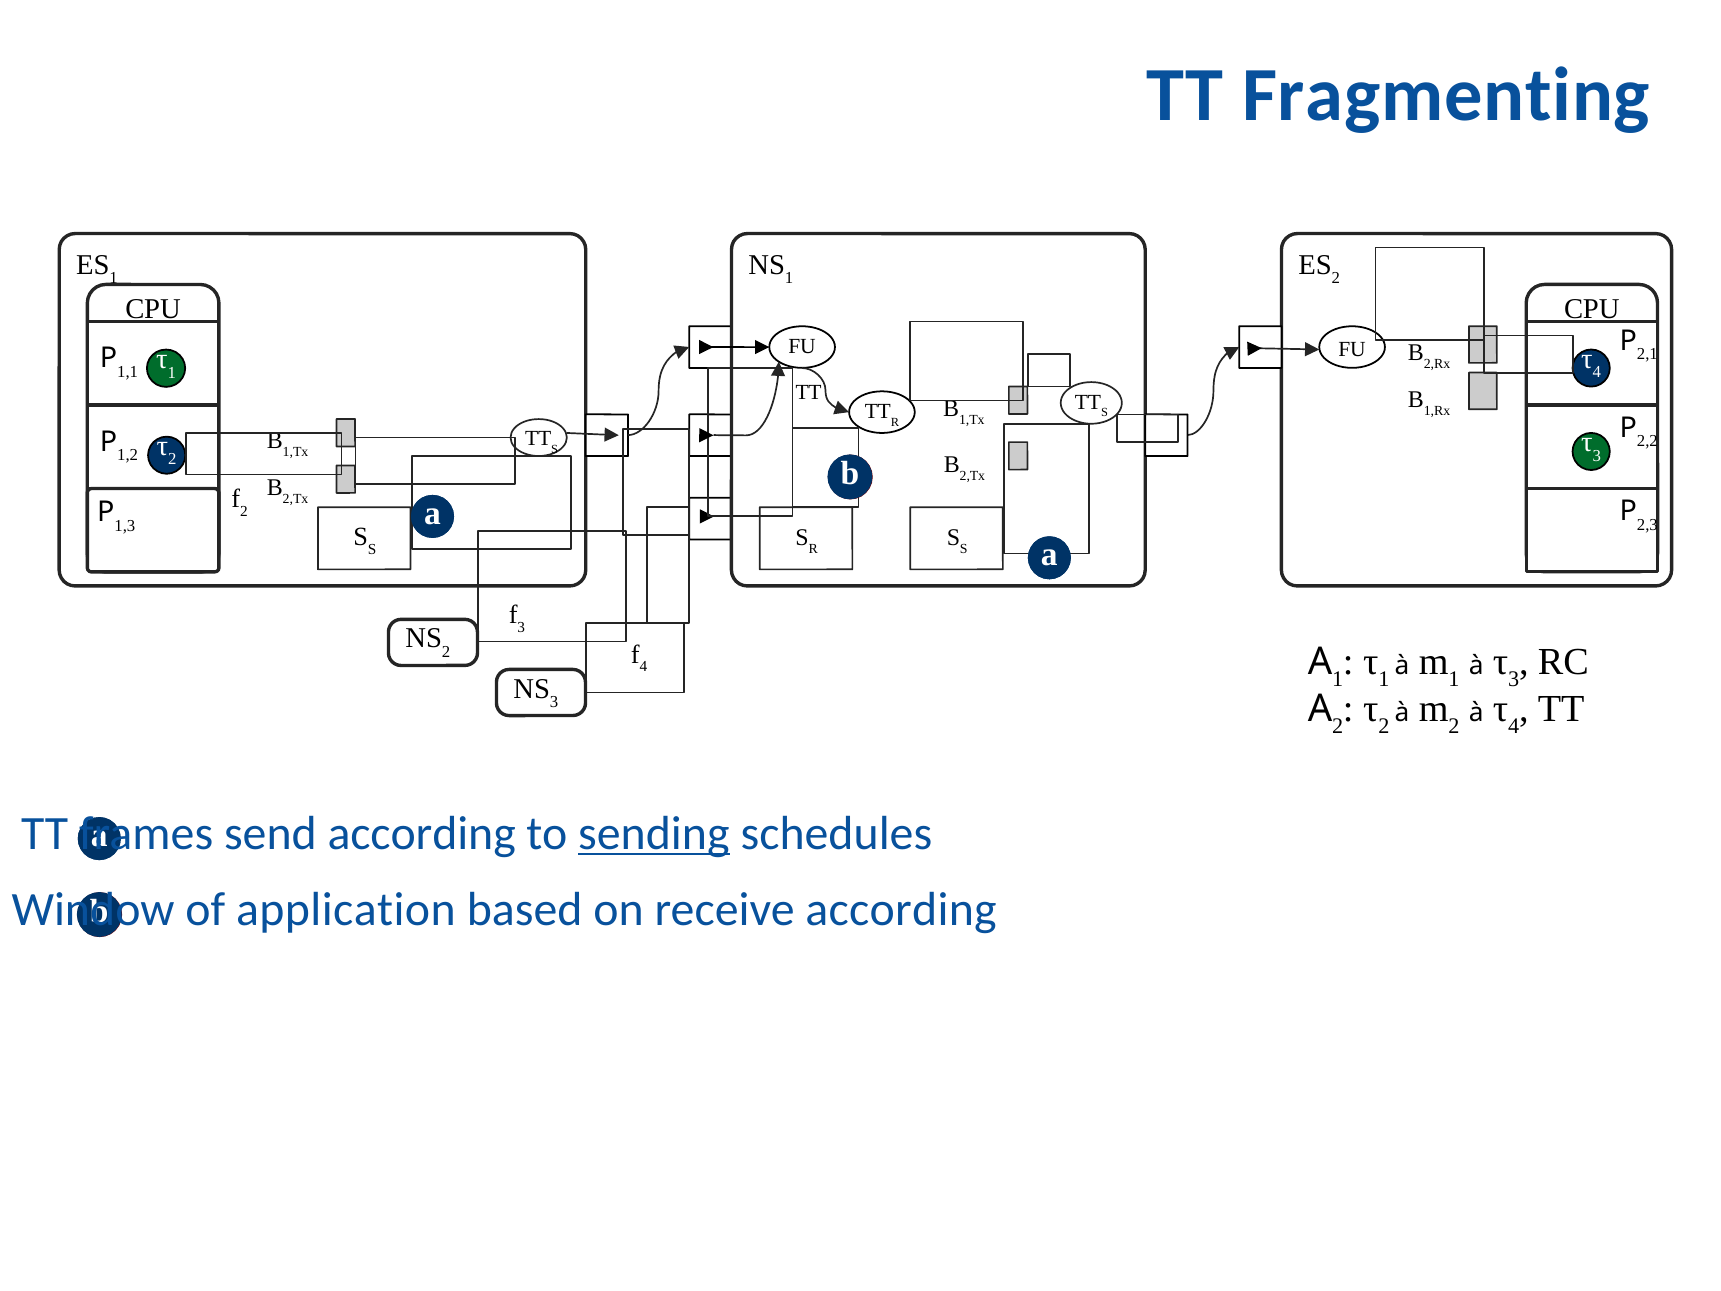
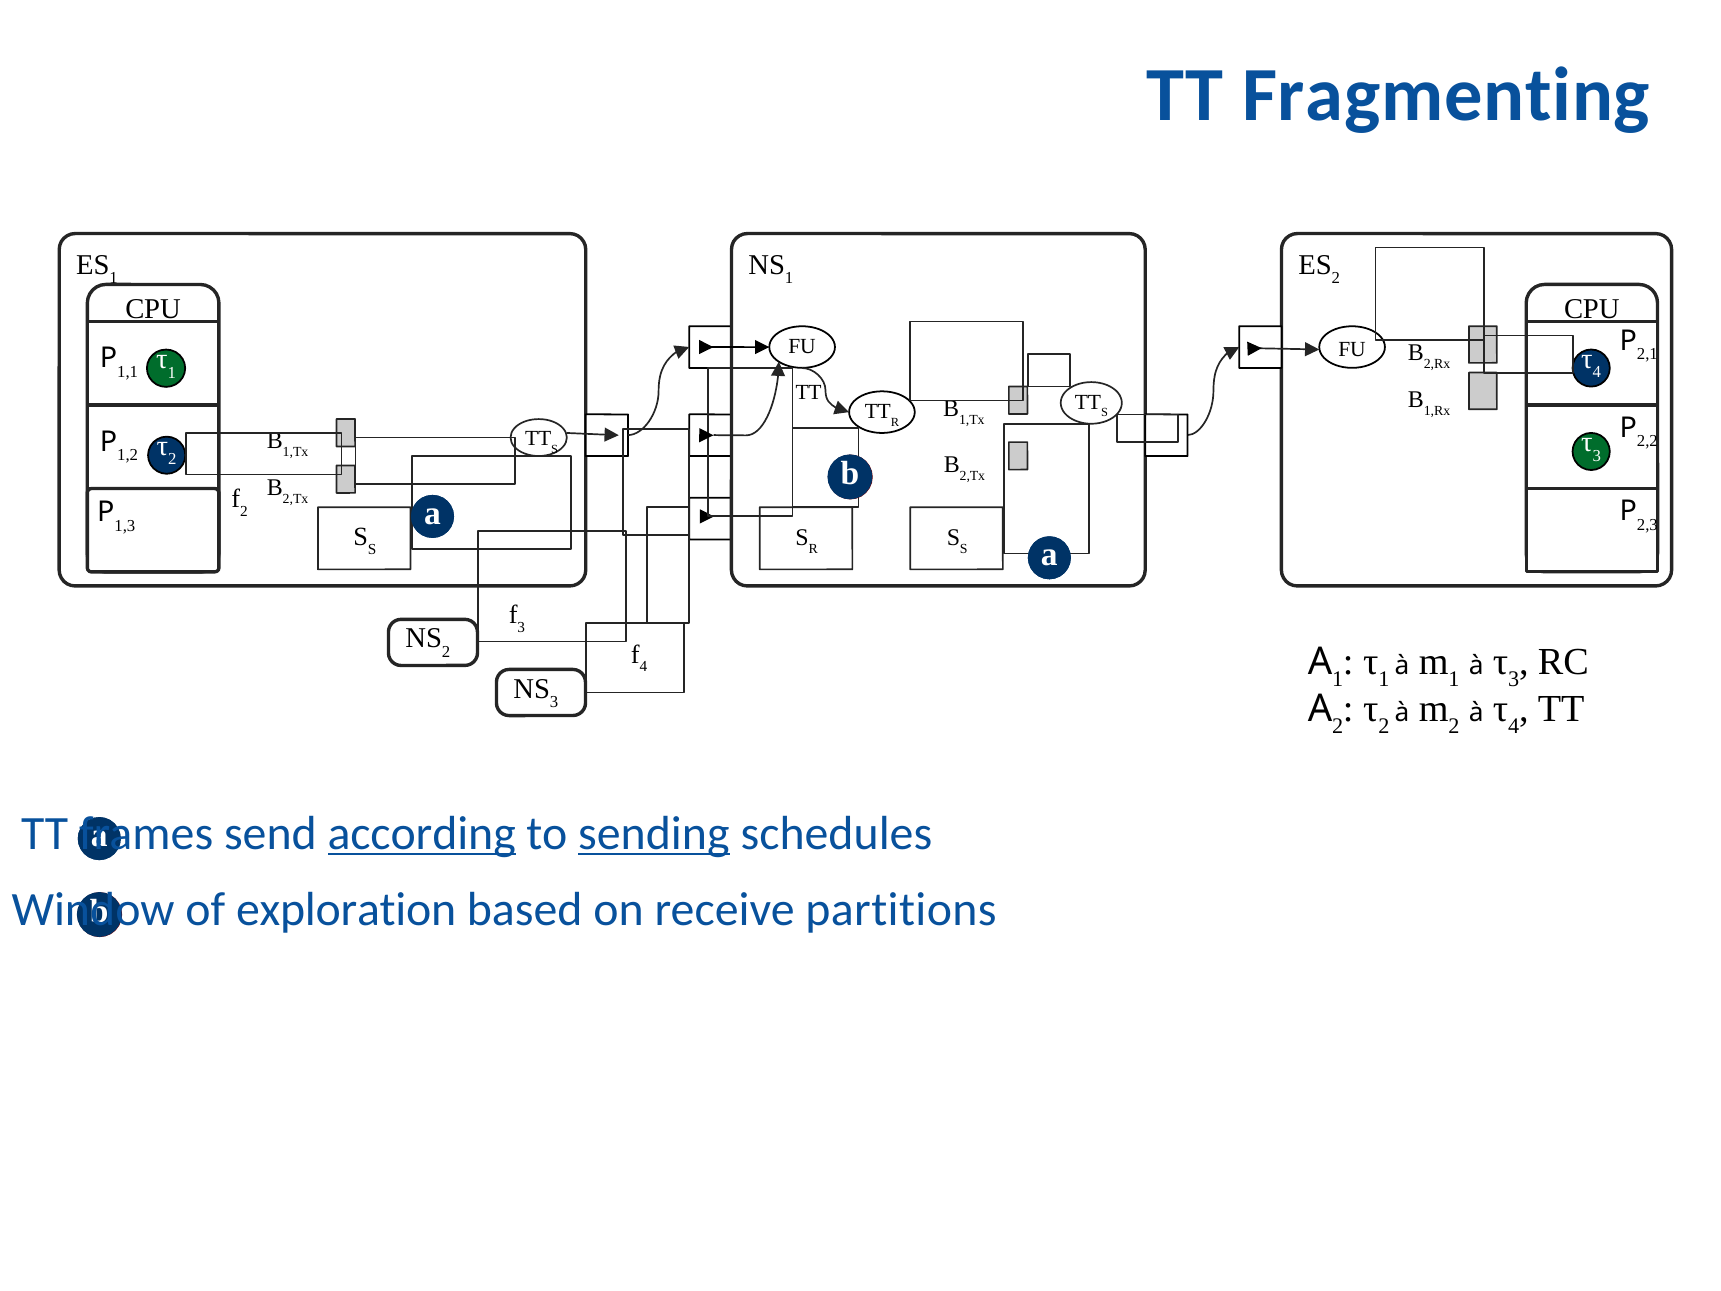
according underline: none -> present (422, 833)
application: application -> exploration (346, 909)
receive according: according -> partitions (901, 909)
